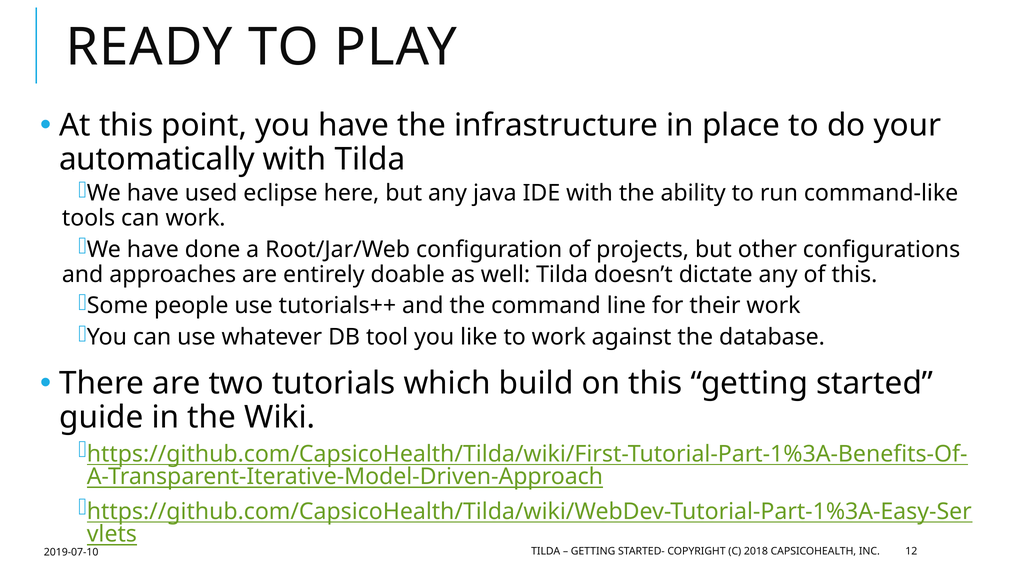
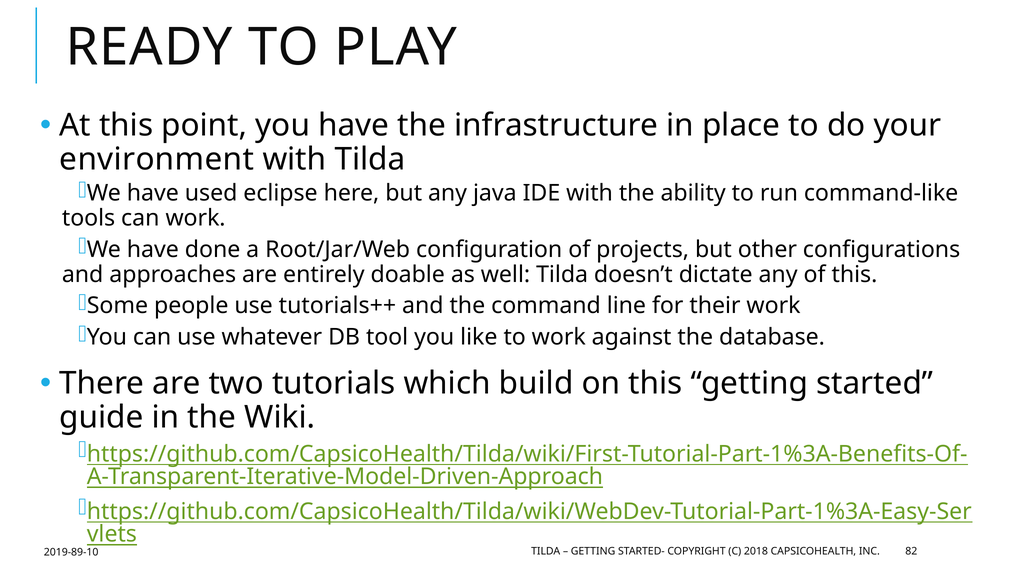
automatically: automatically -> environment (157, 159)
12: 12 -> 82 (911, 551)
2019-07-10: 2019-07-10 -> 2019-89-10 (71, 552)
